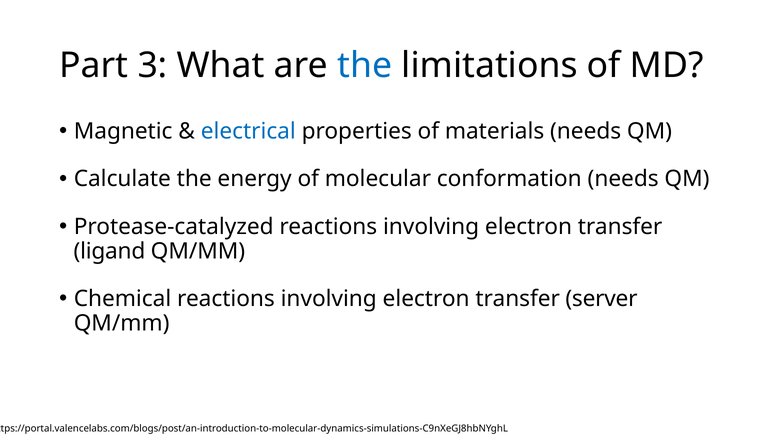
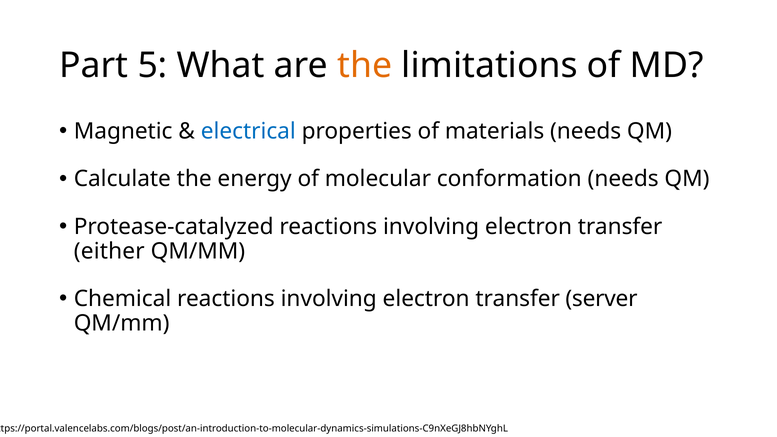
3: 3 -> 5 (152, 65)
the colour: blue -> orange (365, 65)
ligand: ligand -> either (109, 251)
